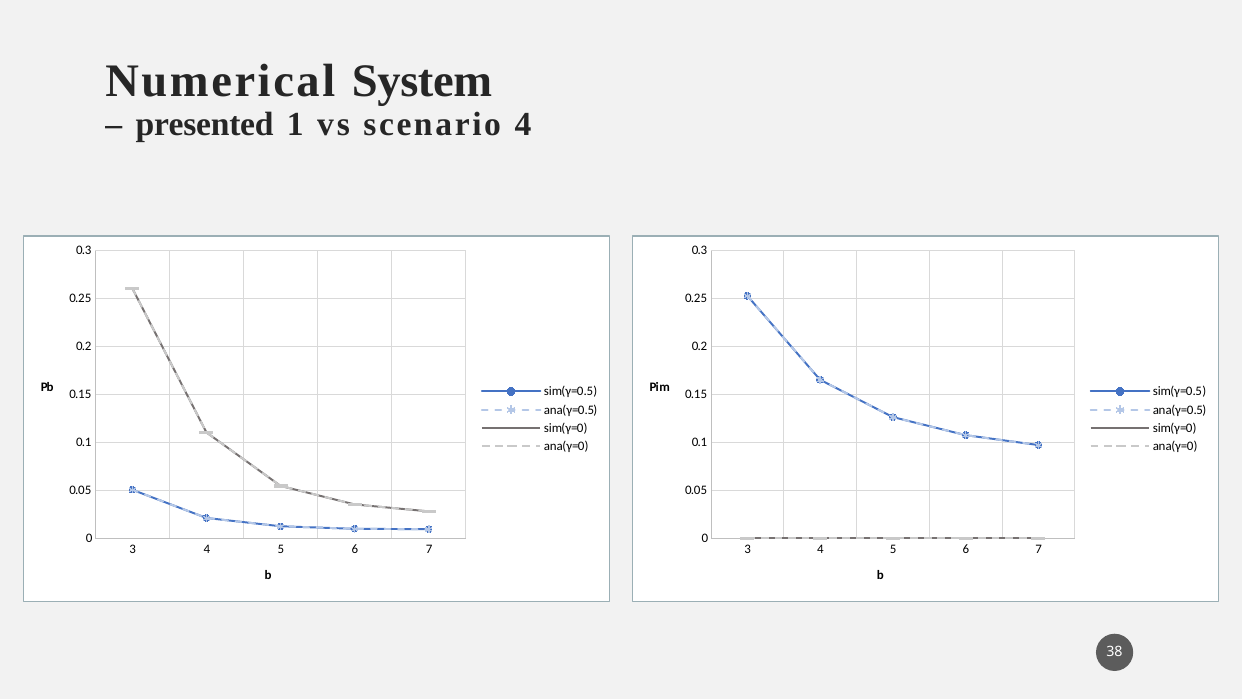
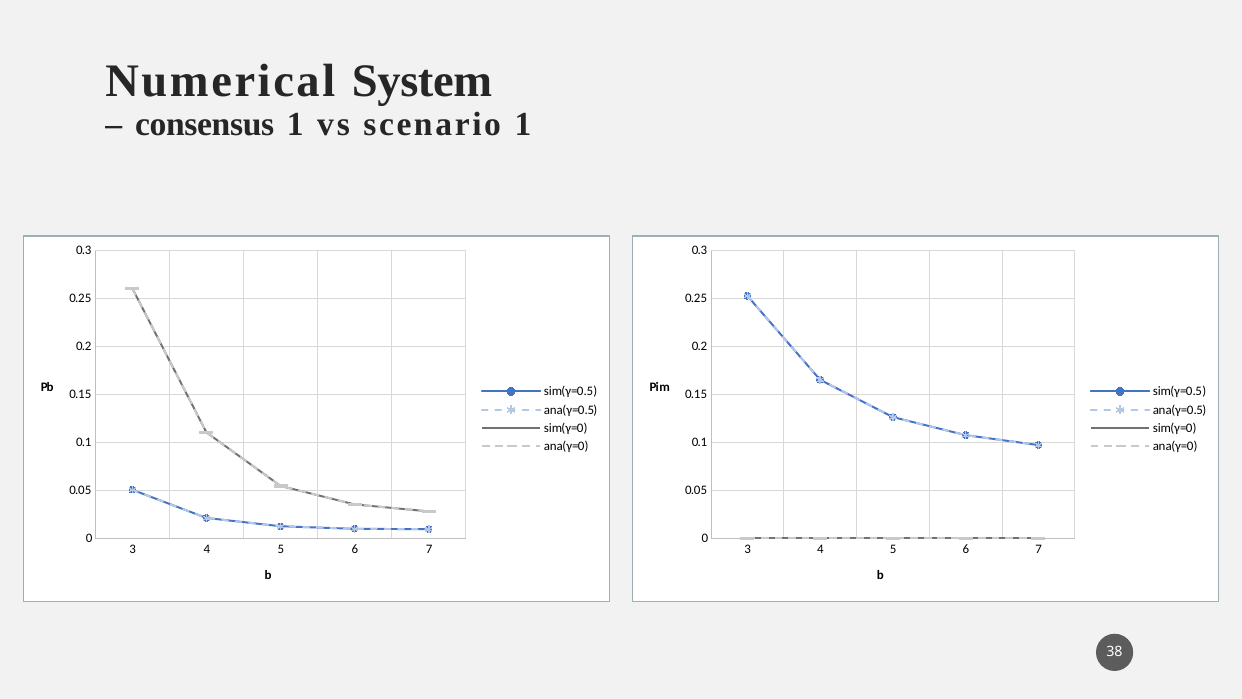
presented: presented -> consensus (205, 124)
scenario 4: 4 -> 1 (523, 124)
